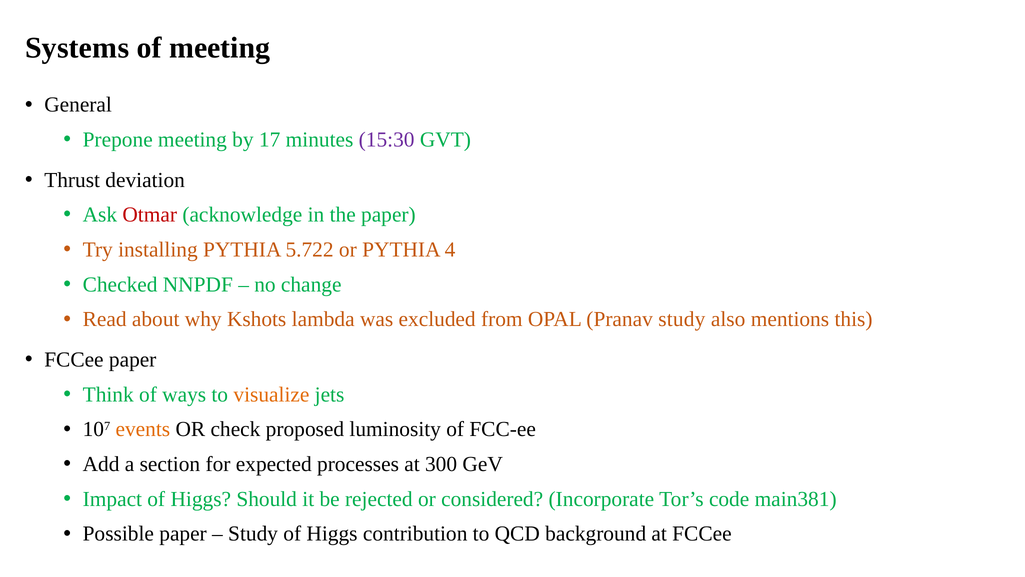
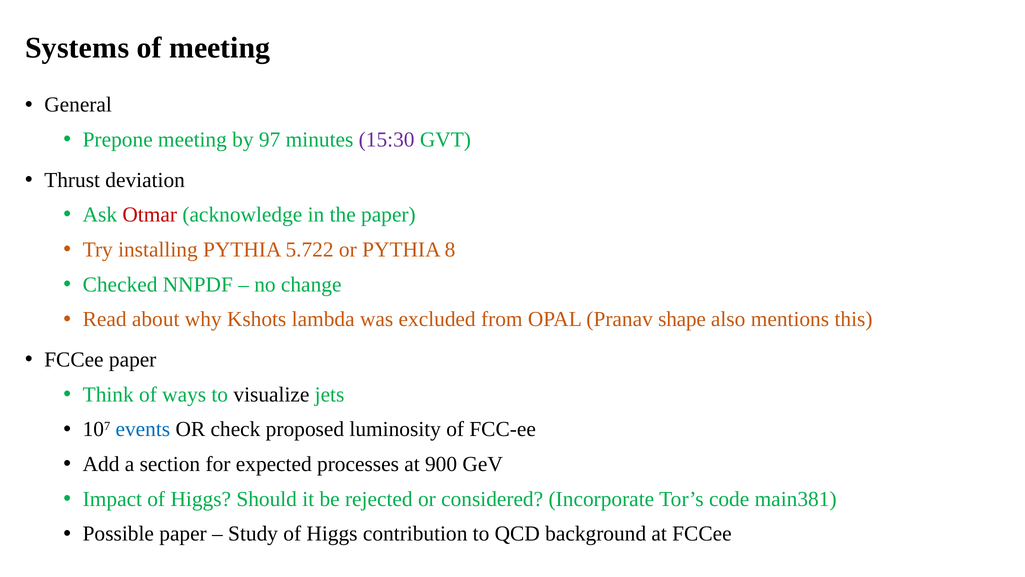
17: 17 -> 97 (270, 140)
4: 4 -> 8 (450, 249)
Pranav study: study -> shape (682, 319)
visualize colour: orange -> black (271, 394)
events colour: orange -> blue (143, 429)
300: 300 -> 900 (441, 464)
